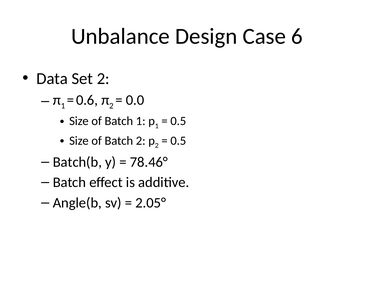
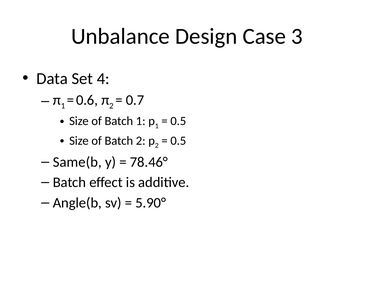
6: 6 -> 3 (297, 36)
Set 2: 2 -> 4 (103, 78)
0.0: 0.0 -> 0.7 (135, 100)
Batch(b: Batch(b -> Same(b (77, 162)
2.05°: 2.05° -> 5.90° (151, 202)
